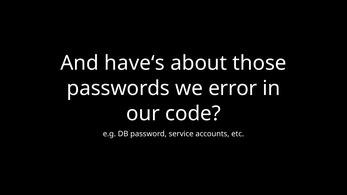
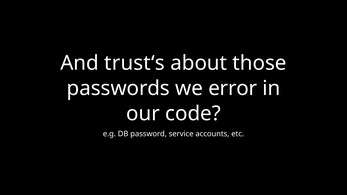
have‘s: have‘s -> trust‘s (134, 63)
